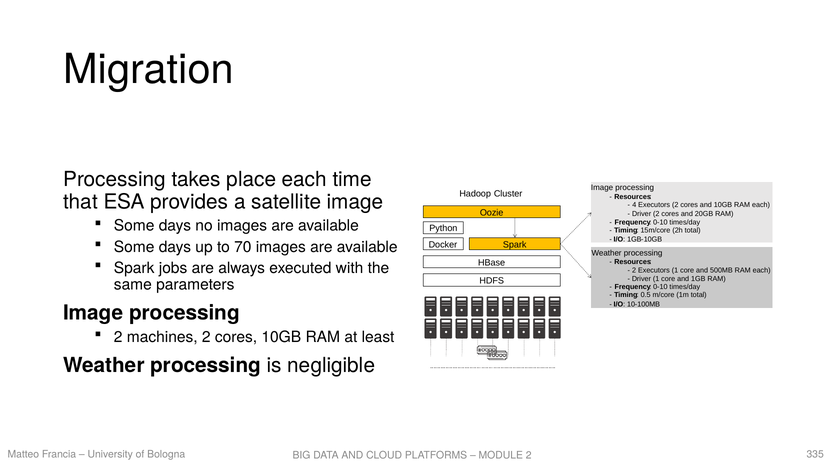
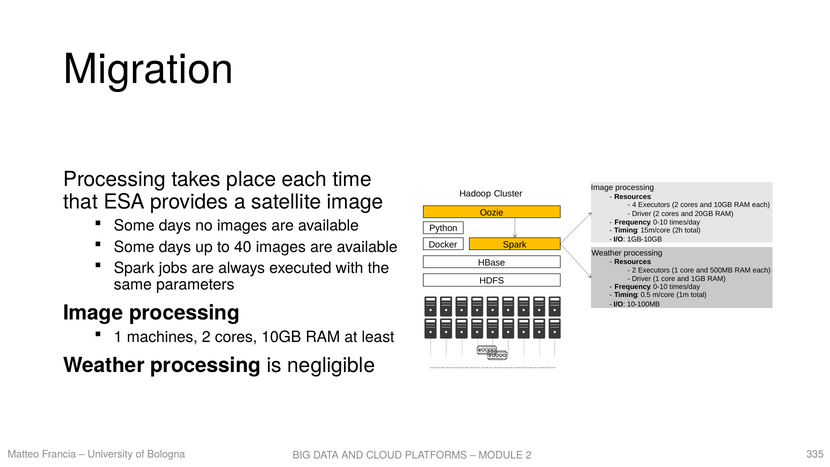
70: 70 -> 40 (243, 247)
2: 2 -> 1 (118, 337)
